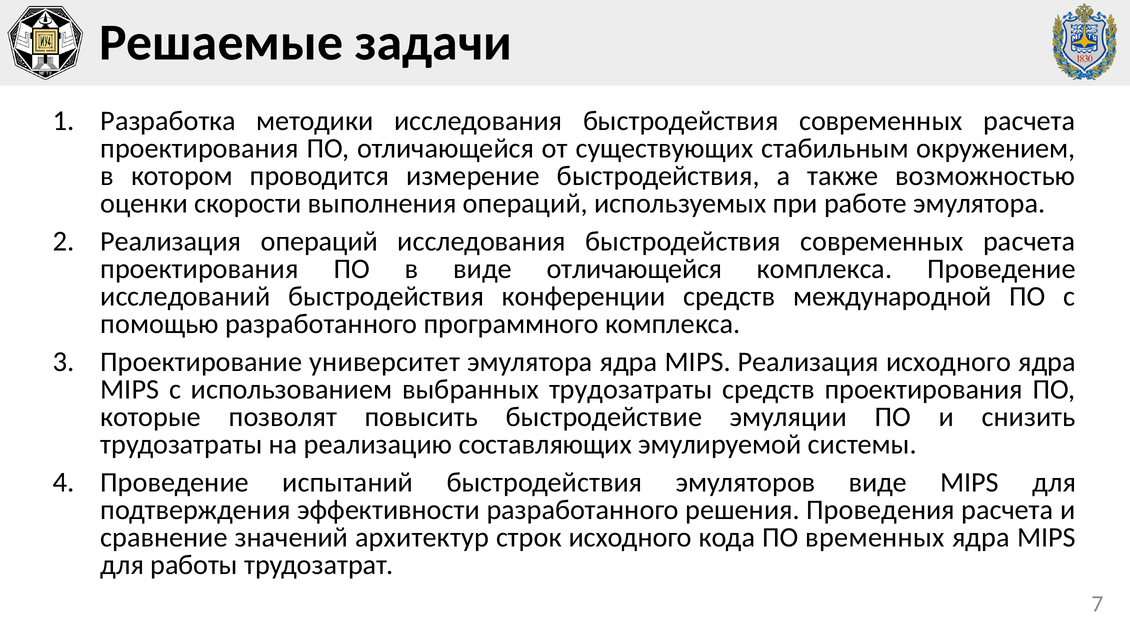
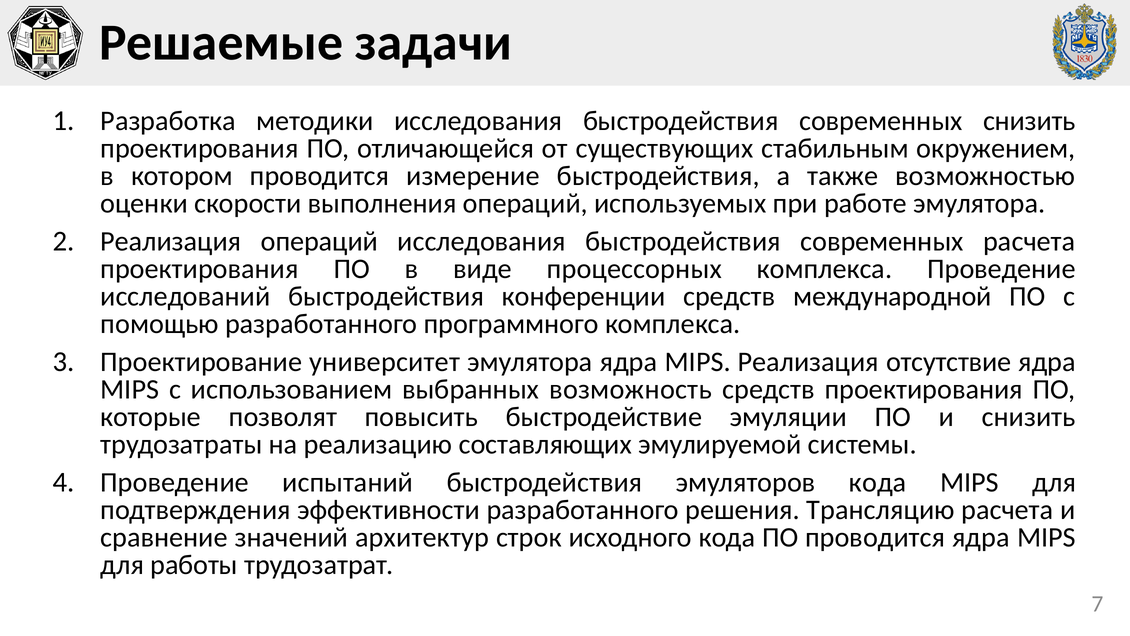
расчета: расчета -> снизить (1029, 121)
виде отличающейся: отличающейся -> процессорных (634, 269)
Реализация исходного: исходного -> отсутствие (949, 362)
выбранных трудозатраты: трудозатраты -> возможность (631, 389)
эмуляторов виде: виде -> кода (878, 482)
Проведения: Проведения -> Трансляцию (881, 509)
ПО временных: временных -> проводится (875, 537)
